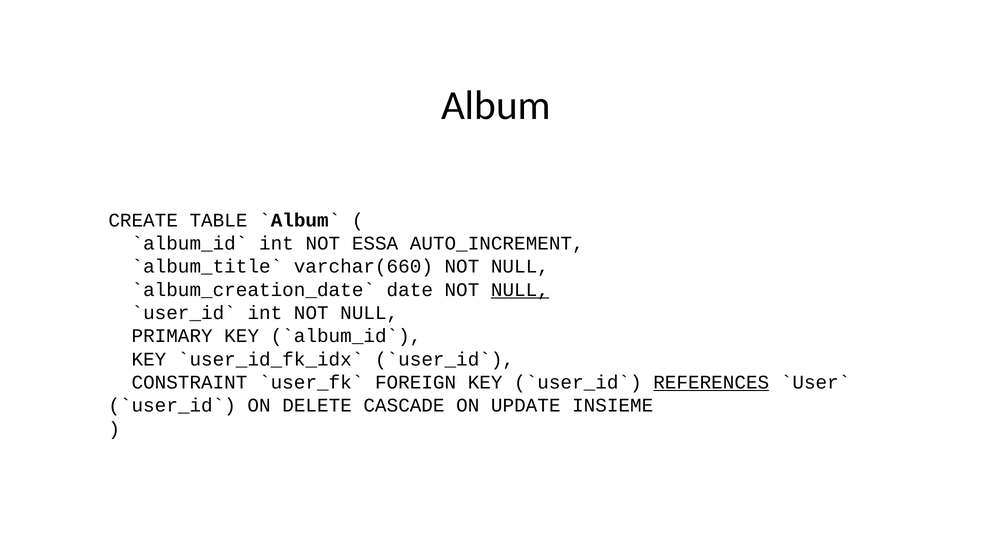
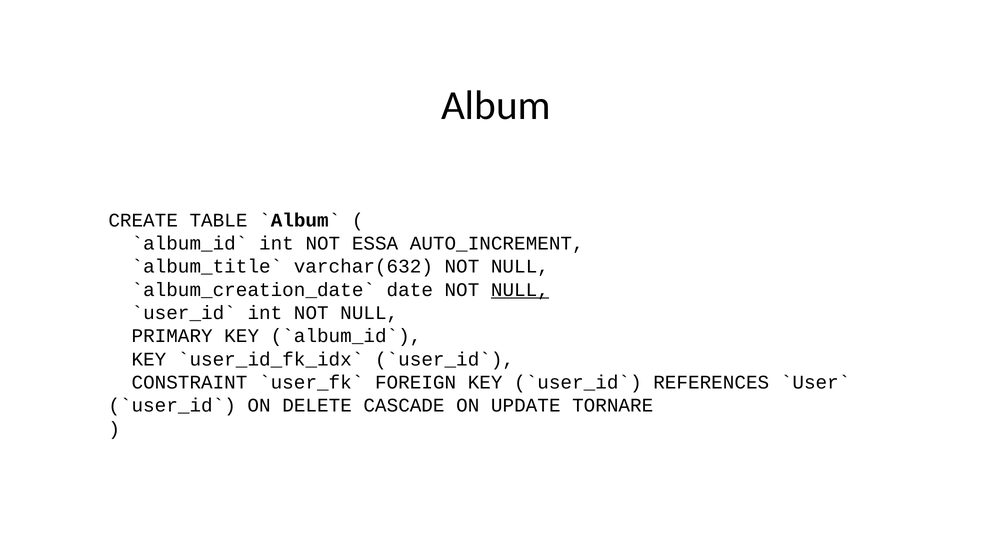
varchar(660: varchar(660 -> varchar(632 (363, 267)
REFERENCES underline: present -> none (711, 382)
INSIEME: INSIEME -> TORNARE (613, 406)
